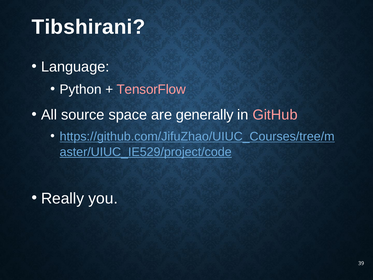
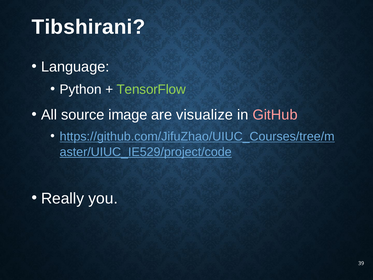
TensorFlow colour: pink -> light green (151, 89)
space: space -> image (128, 115)
generally: generally -> visualize (205, 115)
